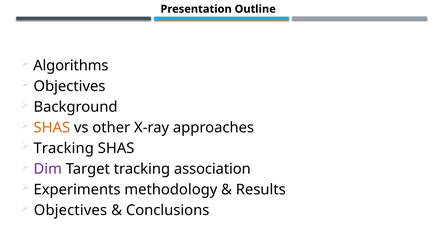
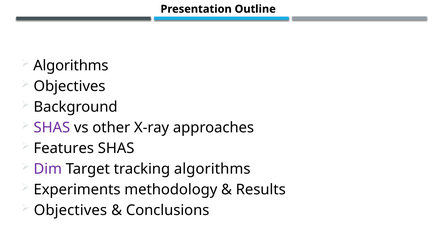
SHAS colour: orange -> purple (52, 128)
Tracking: Tracking -> Features (64, 148)
tracking association: association -> algorithms (212, 169)
